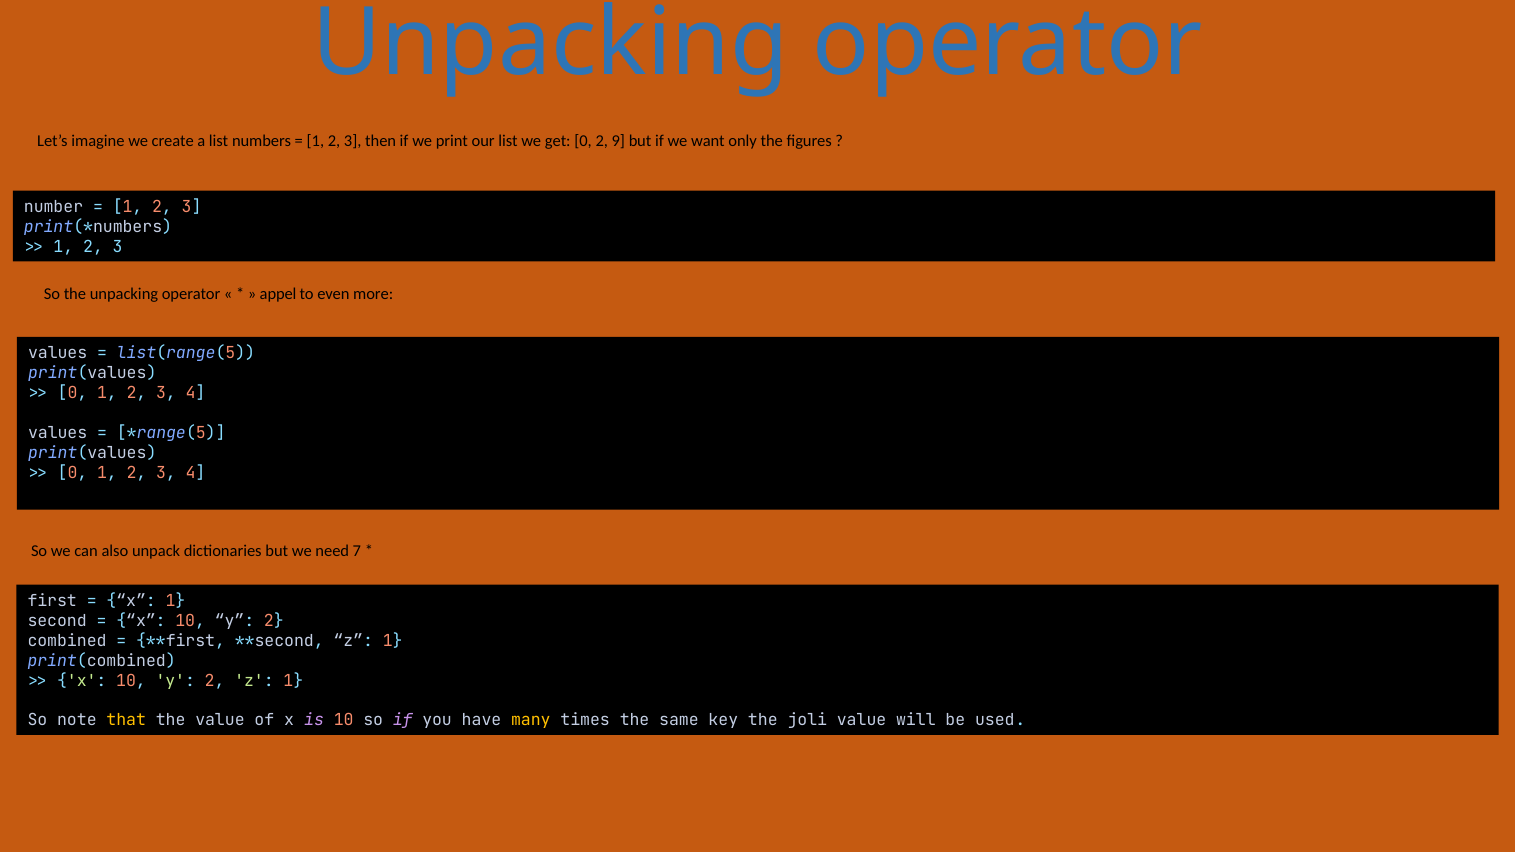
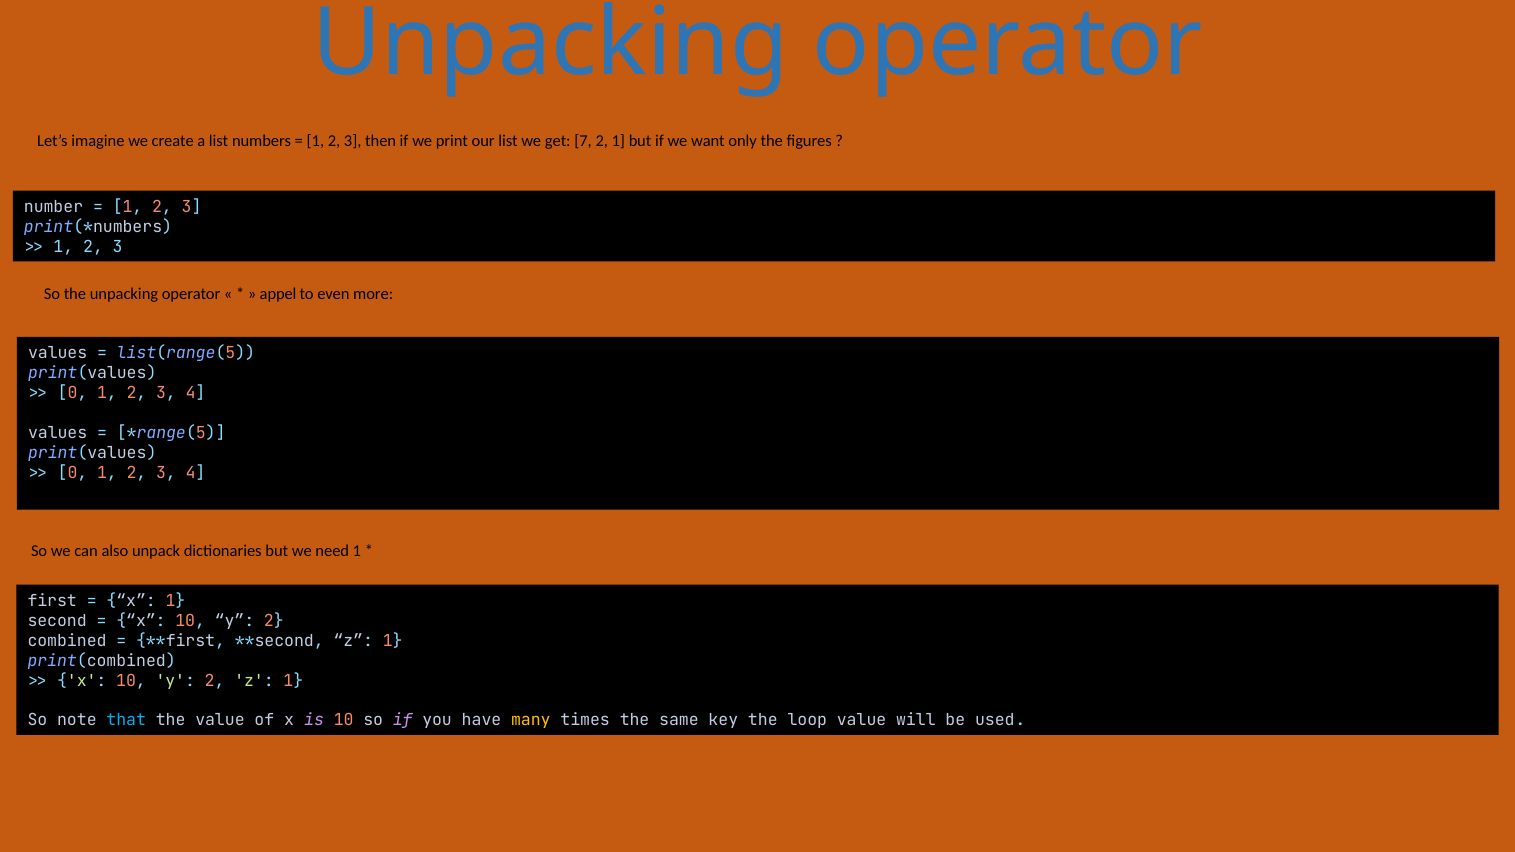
get 0: 0 -> 7 (583, 141)
2 9: 9 -> 1 (618, 141)
need 7: 7 -> 1 (357, 551)
that colour: yellow -> light blue (126, 721)
joli: joli -> loop (807, 721)
